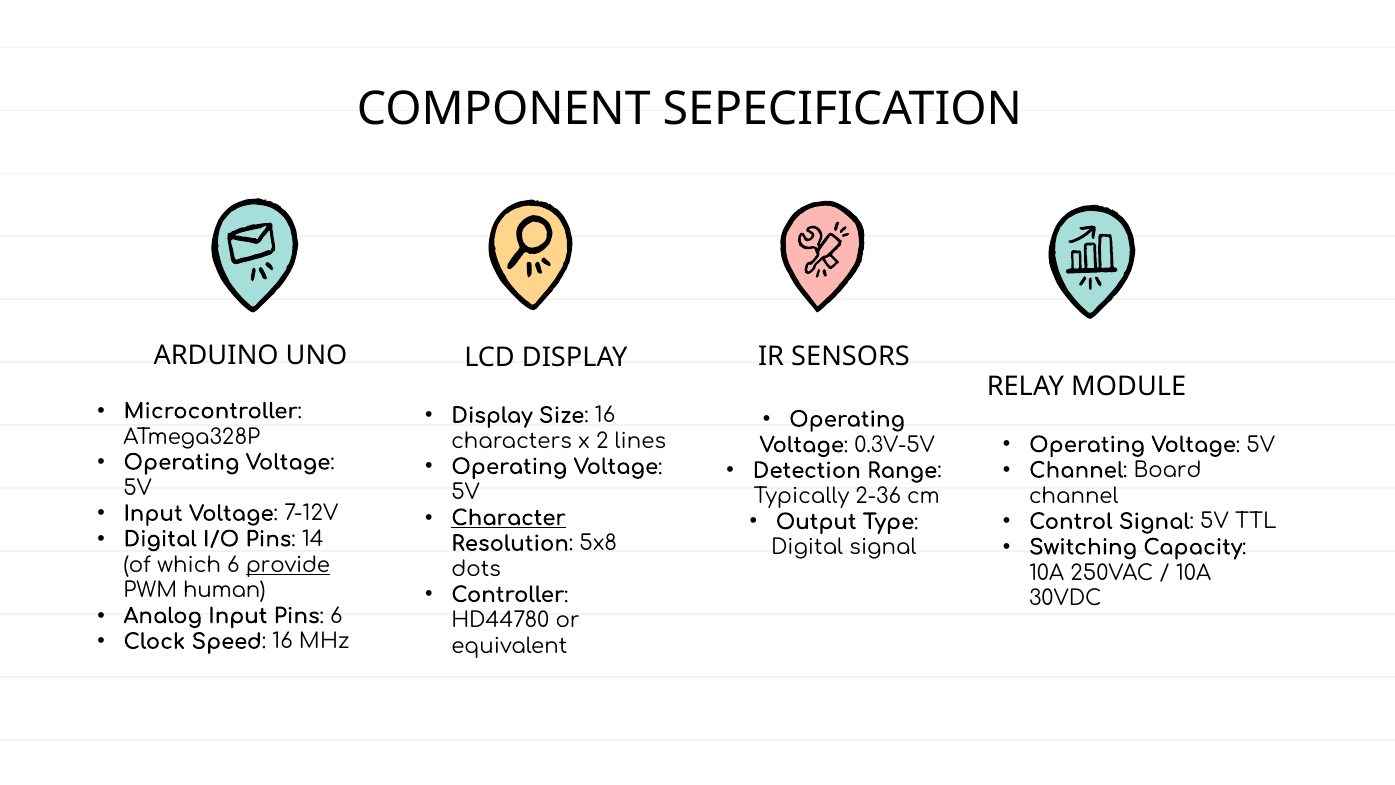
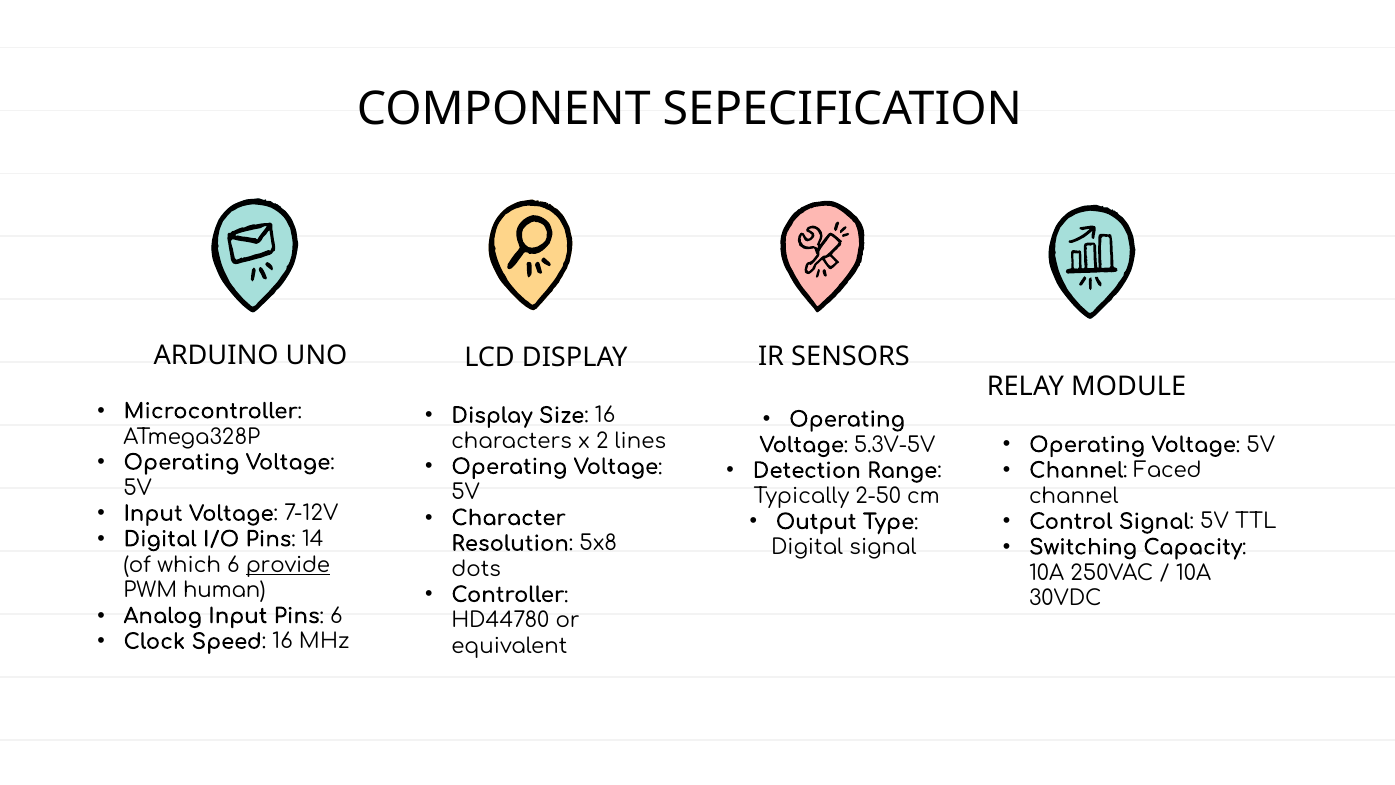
0.3V-5V: 0.3V-5V -> 5.3V-5V (895, 445)
Board: Board -> Faced (1168, 471)
2-36: 2-36 -> 2-50 (878, 496)
Character underline: present -> none (509, 518)
